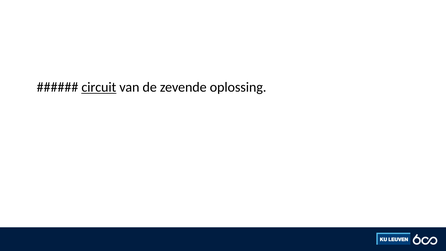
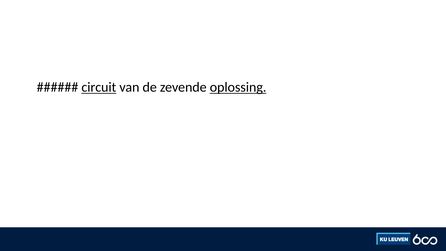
oplossing underline: none -> present (238, 87)
